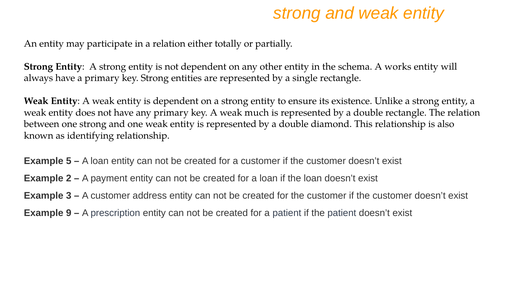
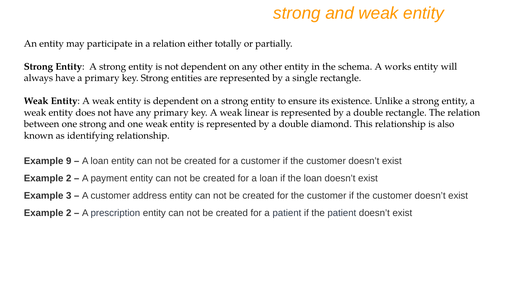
much: much -> linear (257, 113)
5: 5 -> 9 (69, 161)
9: 9 -> 2 (69, 213)
